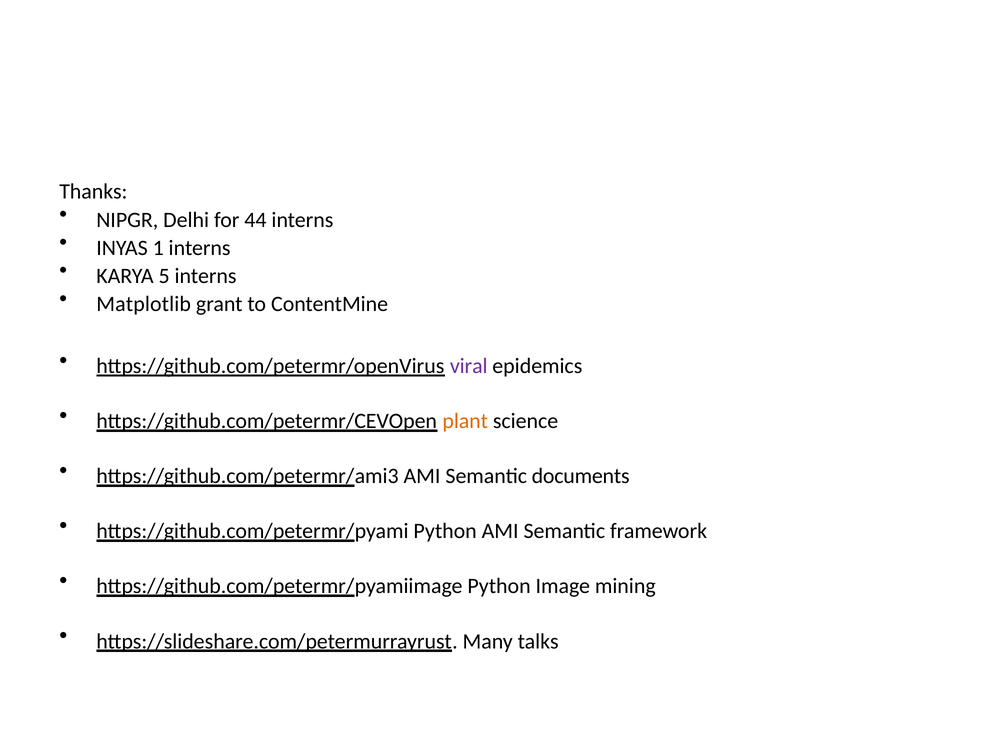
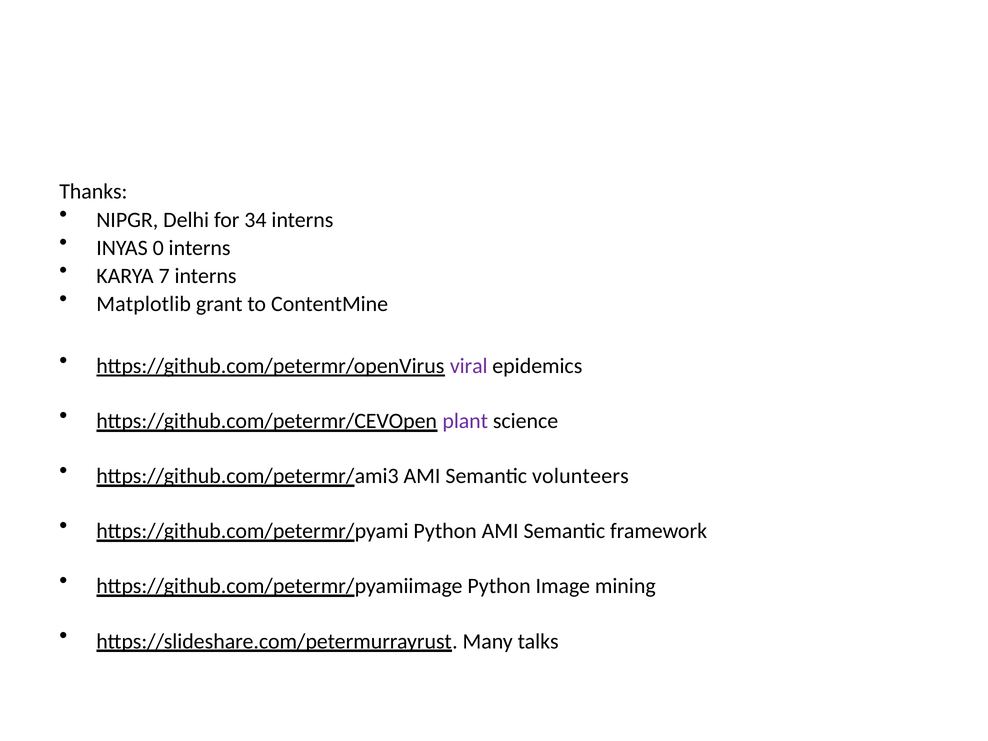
44: 44 -> 34 (255, 220)
1: 1 -> 0 (158, 248)
5: 5 -> 7 (164, 276)
plant colour: orange -> purple (465, 421)
documents: documents -> volunteers (580, 476)
